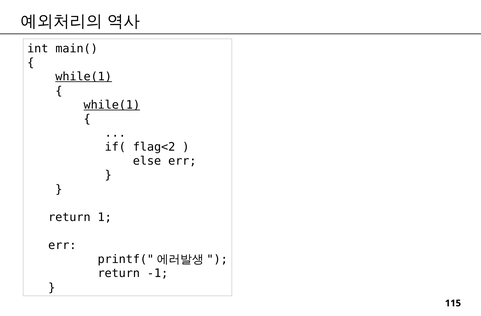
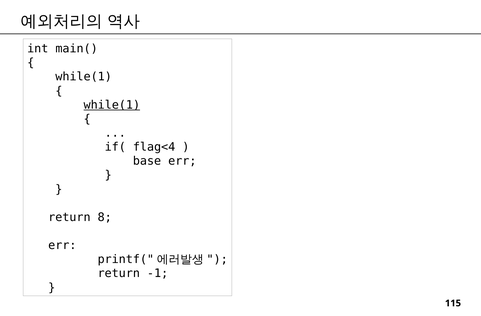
while(1 underline: present -> none (84, 77)
flag<2: flag<2 -> flag<4 (154, 147)
else: else -> base (147, 161)
1: 1 -> 8 (105, 217)
